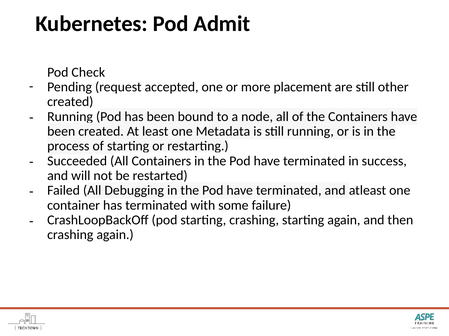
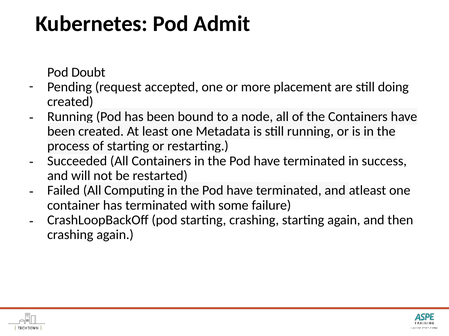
Check: Check -> Doubt (88, 72)
other: other -> doing (393, 87)
Debugging: Debugging -> Computing (134, 191)
